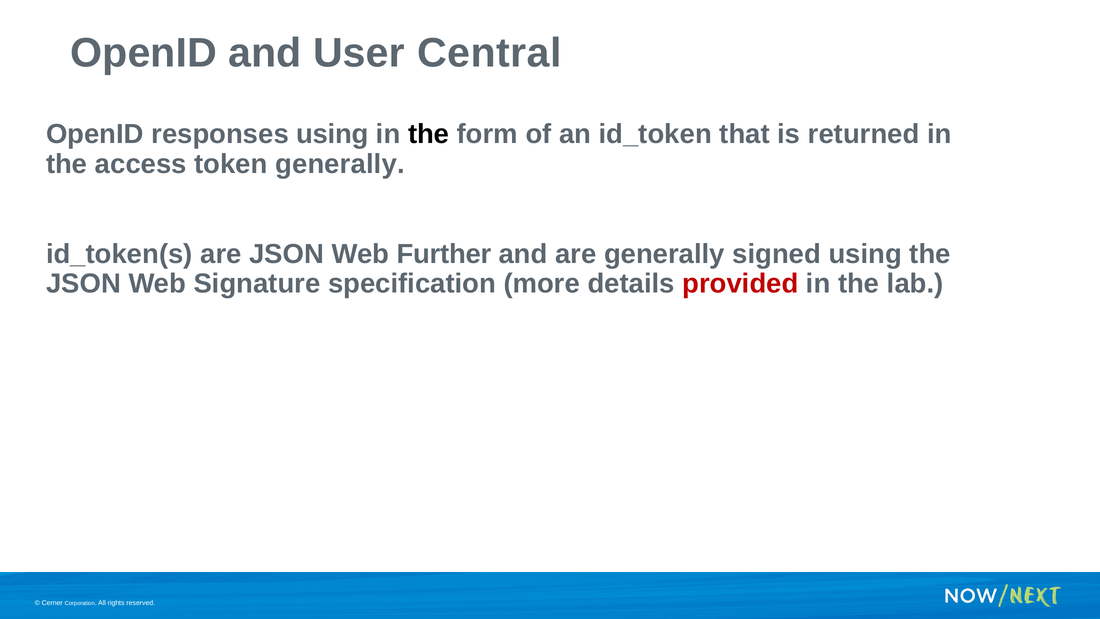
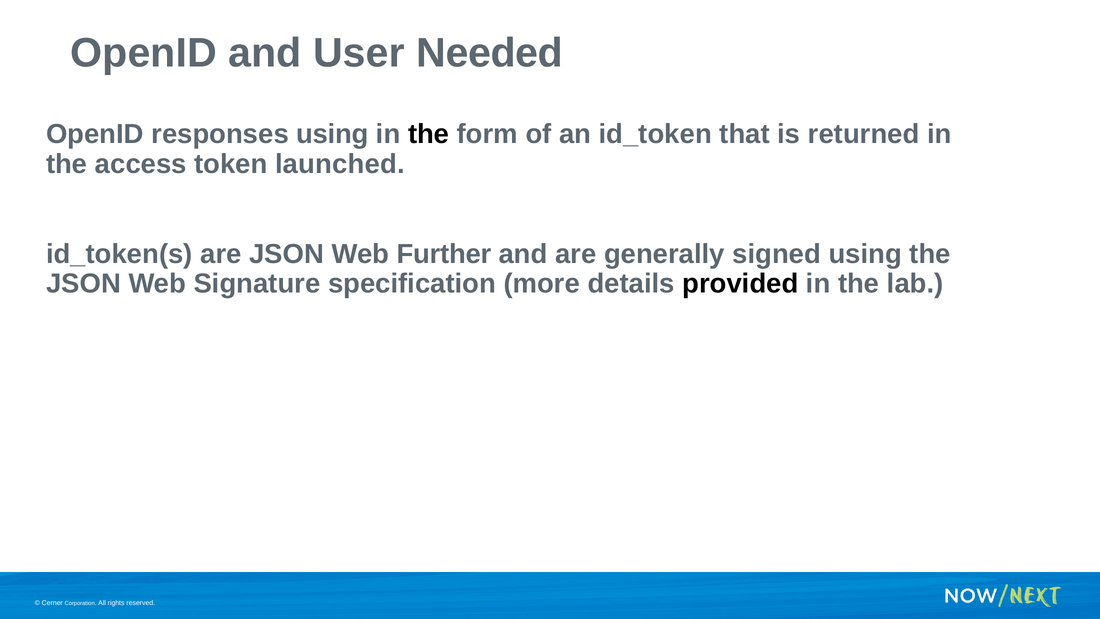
Central: Central -> Needed (490, 53)
token generally: generally -> launched (340, 164)
provided colour: red -> black (740, 284)
